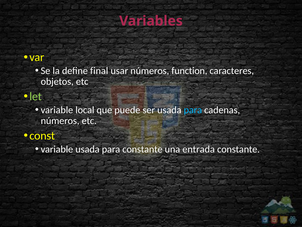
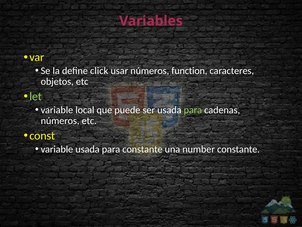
final: final -> click (99, 71)
para colour: light blue -> light green (193, 110)
entrada: entrada -> number (199, 149)
